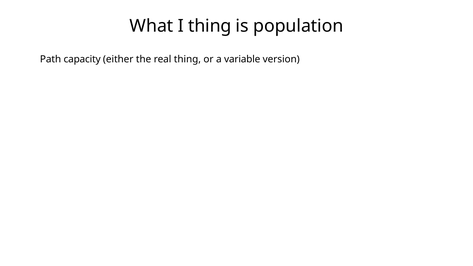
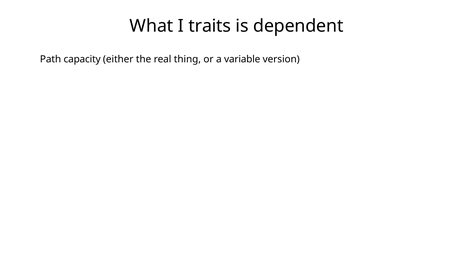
I thing: thing -> traits (210, 26)
population: population -> dependent (298, 26)
